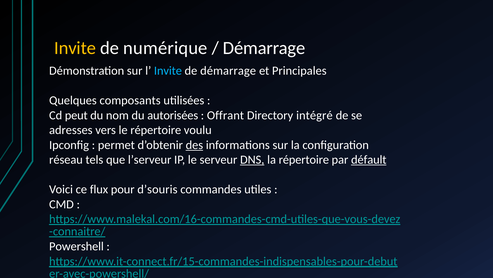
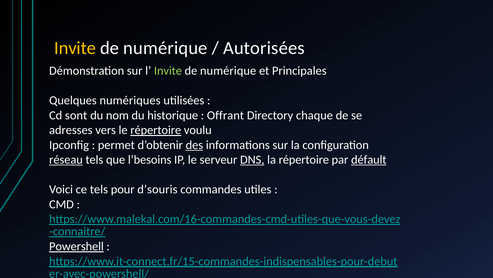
Démarrage: Démarrage -> Autorisées (264, 48)
Invite colour: light blue -> light green (168, 71)
démarrage: démarrage -> numérique (228, 71)
composants: composants -> numériques (130, 100)
peut: peut -> sont (76, 115)
autorisées: autorisées -> historique (173, 115)
intégré: intégré -> chaque (314, 115)
répertoire underline: none -> present (156, 130)
réseau underline: none -> present (66, 159)
l’serveur: l’serveur -> l’besoins (150, 159)
ce flux: flux -> tels (99, 189)
Powershell underline: none -> present (76, 246)
